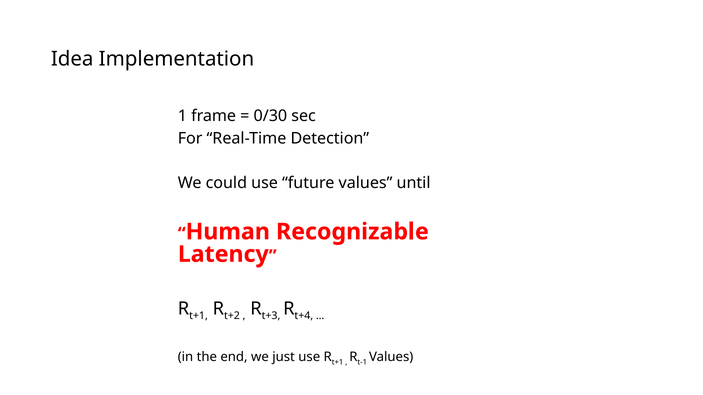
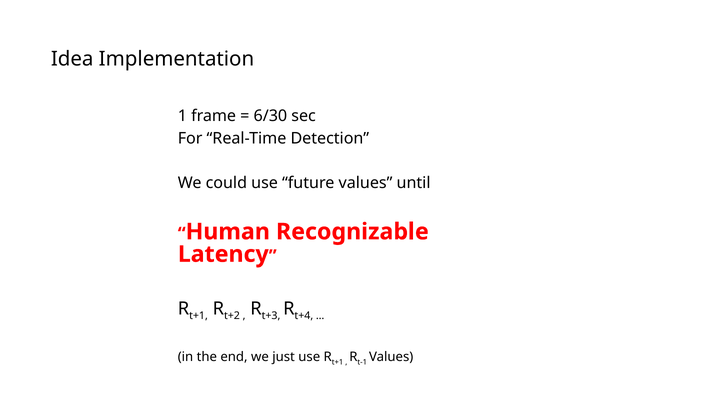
0/30: 0/30 -> 6/30 (270, 116)
